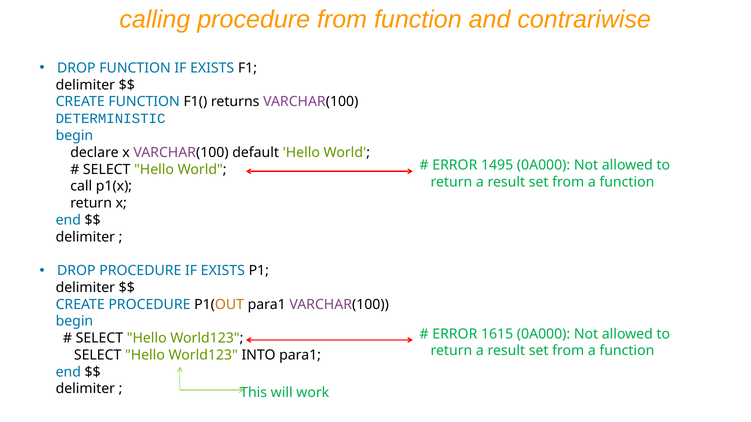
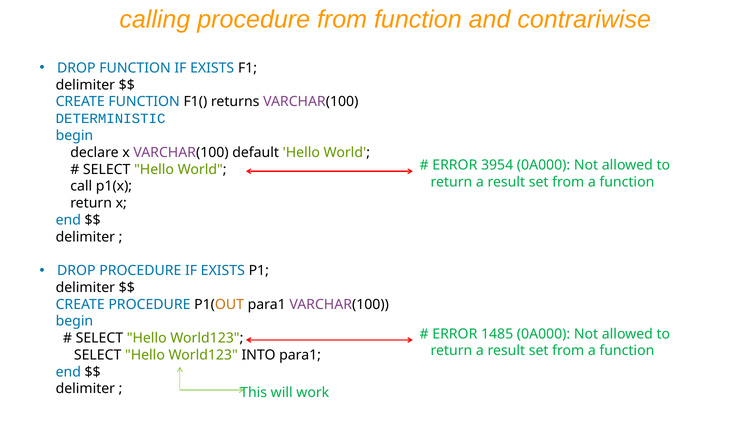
1495: 1495 -> 3954 (497, 165)
1615: 1615 -> 1485 (497, 334)
